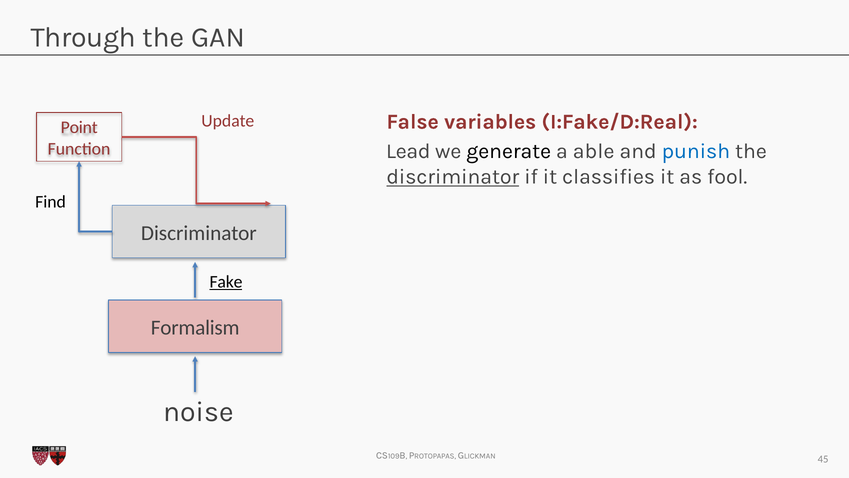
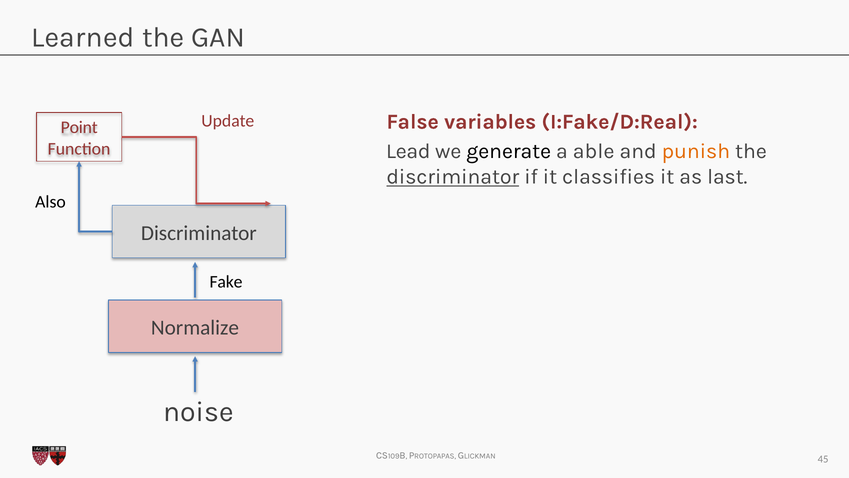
Through: Through -> Learned (83, 37)
punish colour: blue -> orange (696, 151)
fool: fool -> last (727, 177)
Find: Find -> Also (51, 202)
Fake underline: present -> none (226, 281)
Formalism: Formalism -> Normalize (195, 327)
